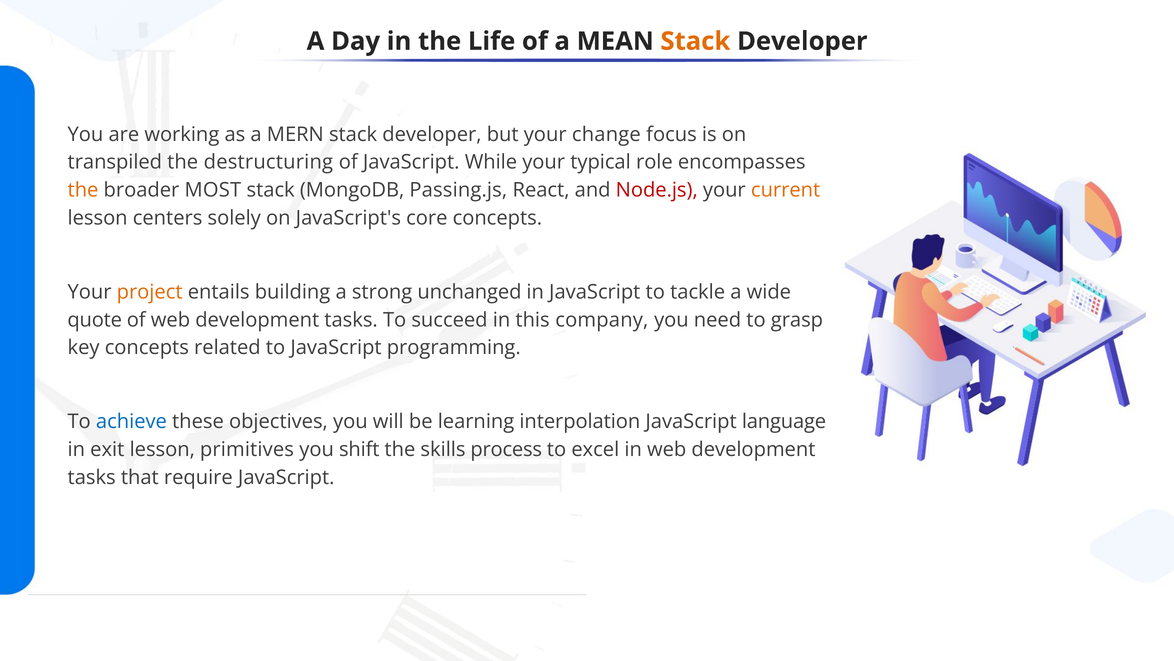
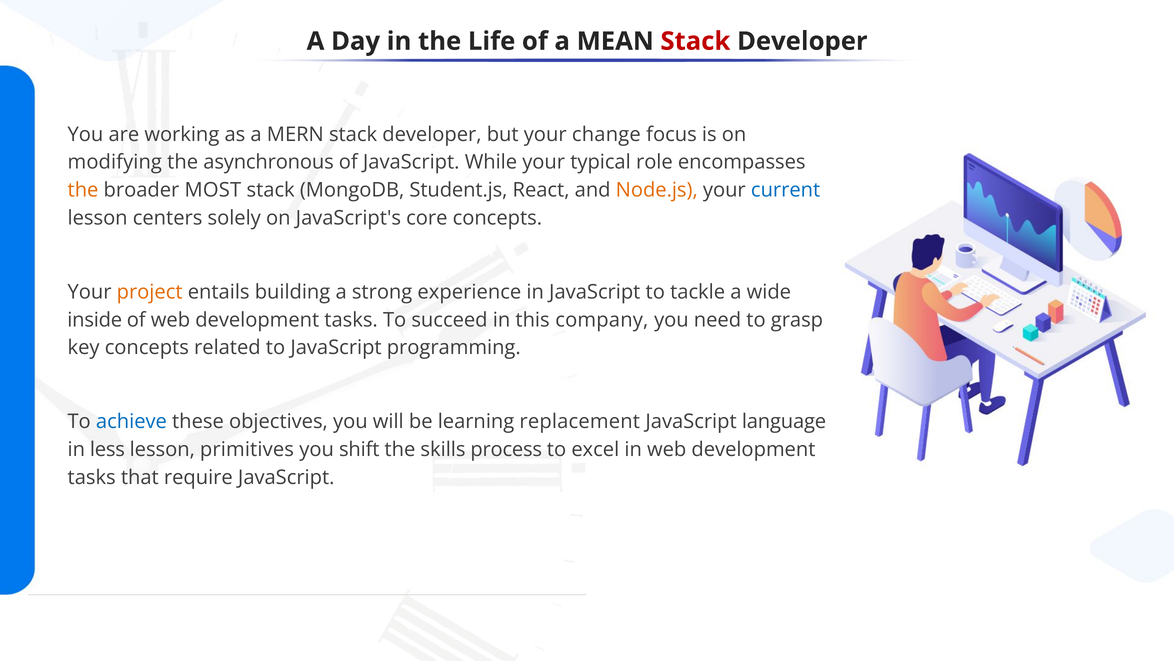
Stack colour: orange -> red (695, 41)
transpiled: transpiled -> modifying (115, 162)
destructuring: destructuring -> asynchronous (269, 162)
Passing.js: Passing.js -> Student.js (458, 190)
Node.js colour: red -> orange (657, 190)
current colour: orange -> blue (786, 190)
unchanged: unchanged -> experience (469, 292)
quote: quote -> inside (95, 320)
interpolation: interpolation -> replacement (580, 421)
exit: exit -> less (107, 449)
